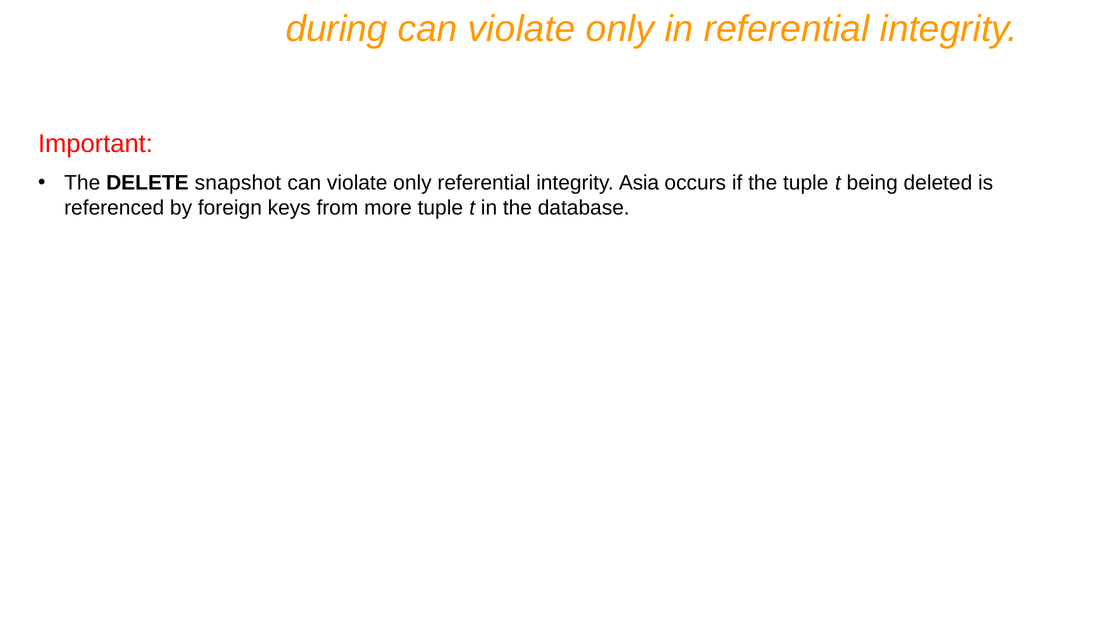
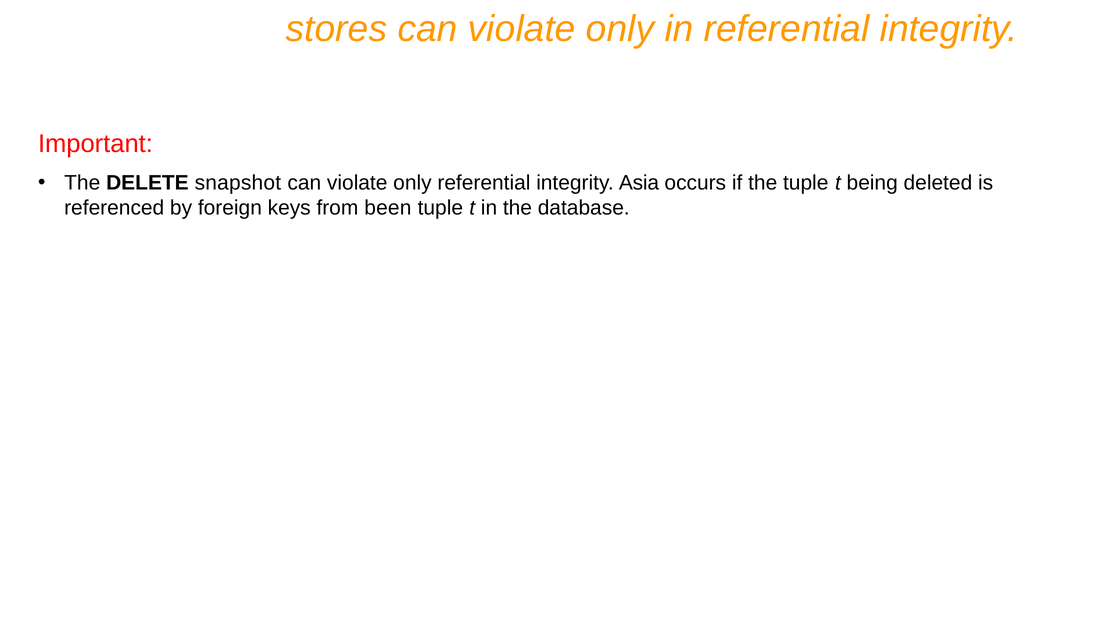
during: during -> stores (336, 29)
more: more -> been (388, 208)
